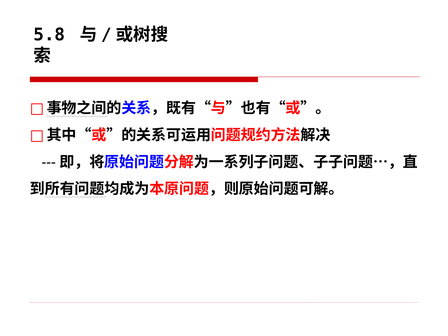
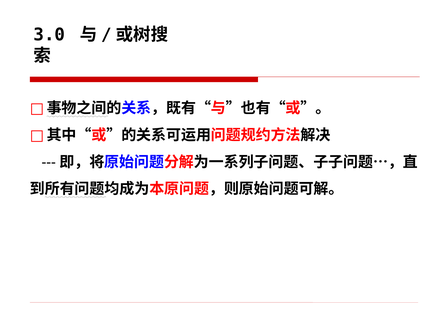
5.8: 5.8 -> 3.0 (49, 35)
